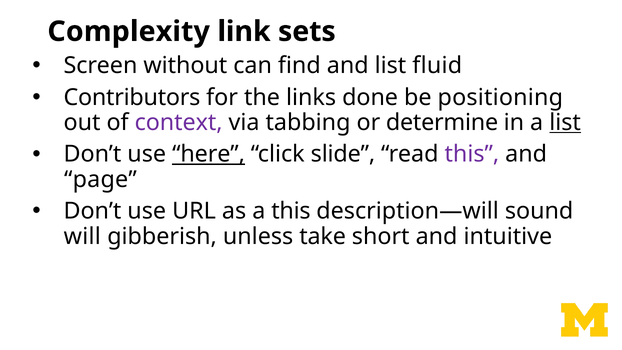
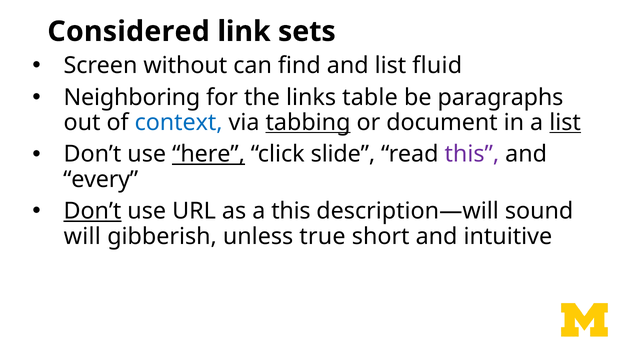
Complexity: Complexity -> Considered (129, 31)
Contributors: Contributors -> Neighboring (132, 97)
done: done -> table (370, 97)
positioning: positioning -> paragraphs (500, 97)
context colour: purple -> blue (179, 122)
tabbing underline: none -> present (308, 122)
determine: determine -> document (442, 122)
page: page -> every (101, 179)
Don’t underline: none -> present (92, 211)
take: take -> true (322, 236)
